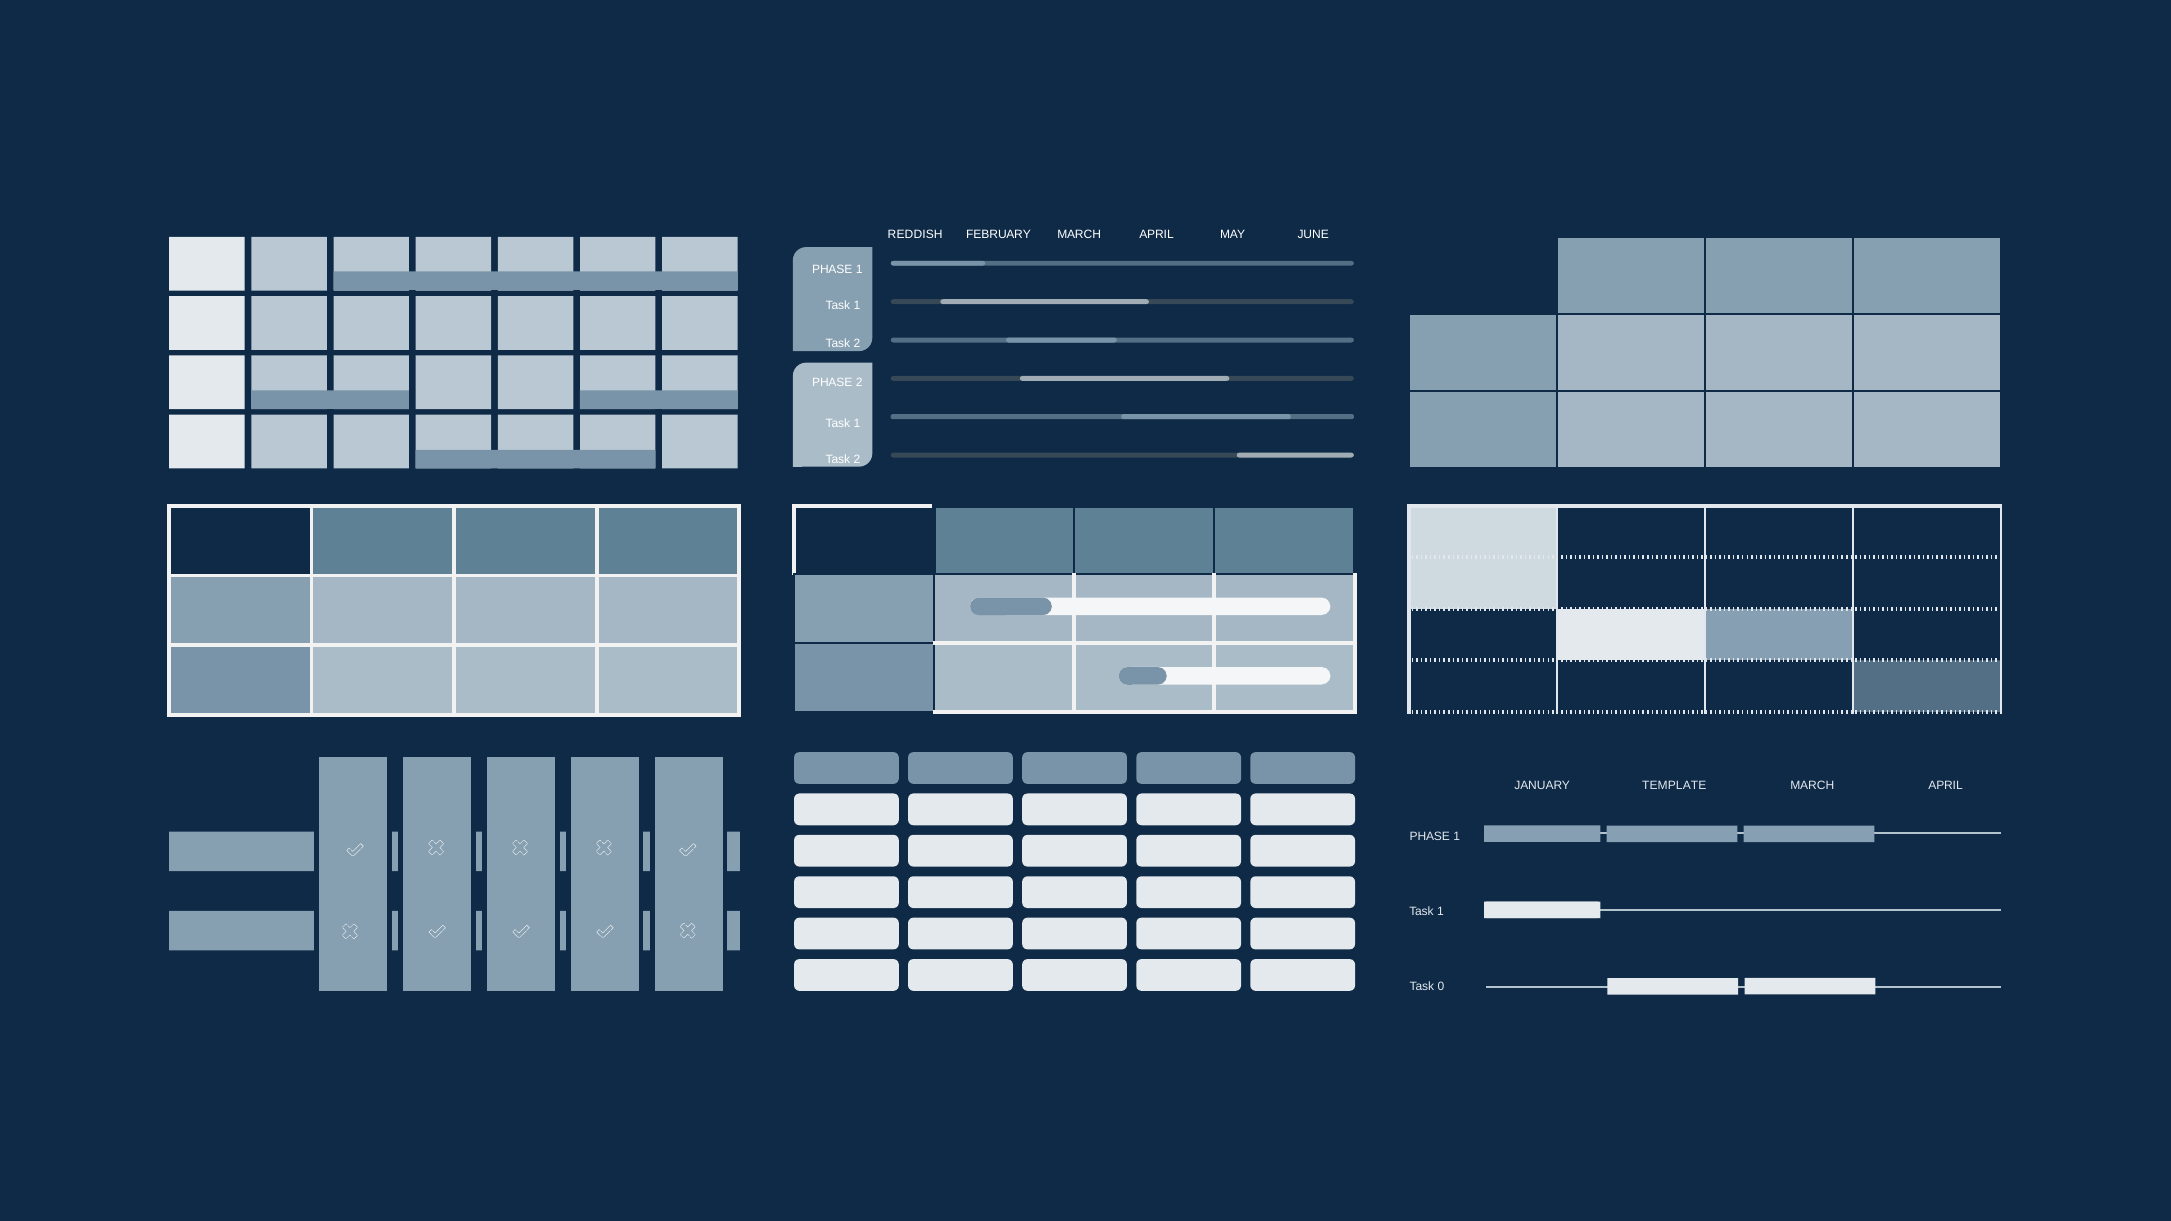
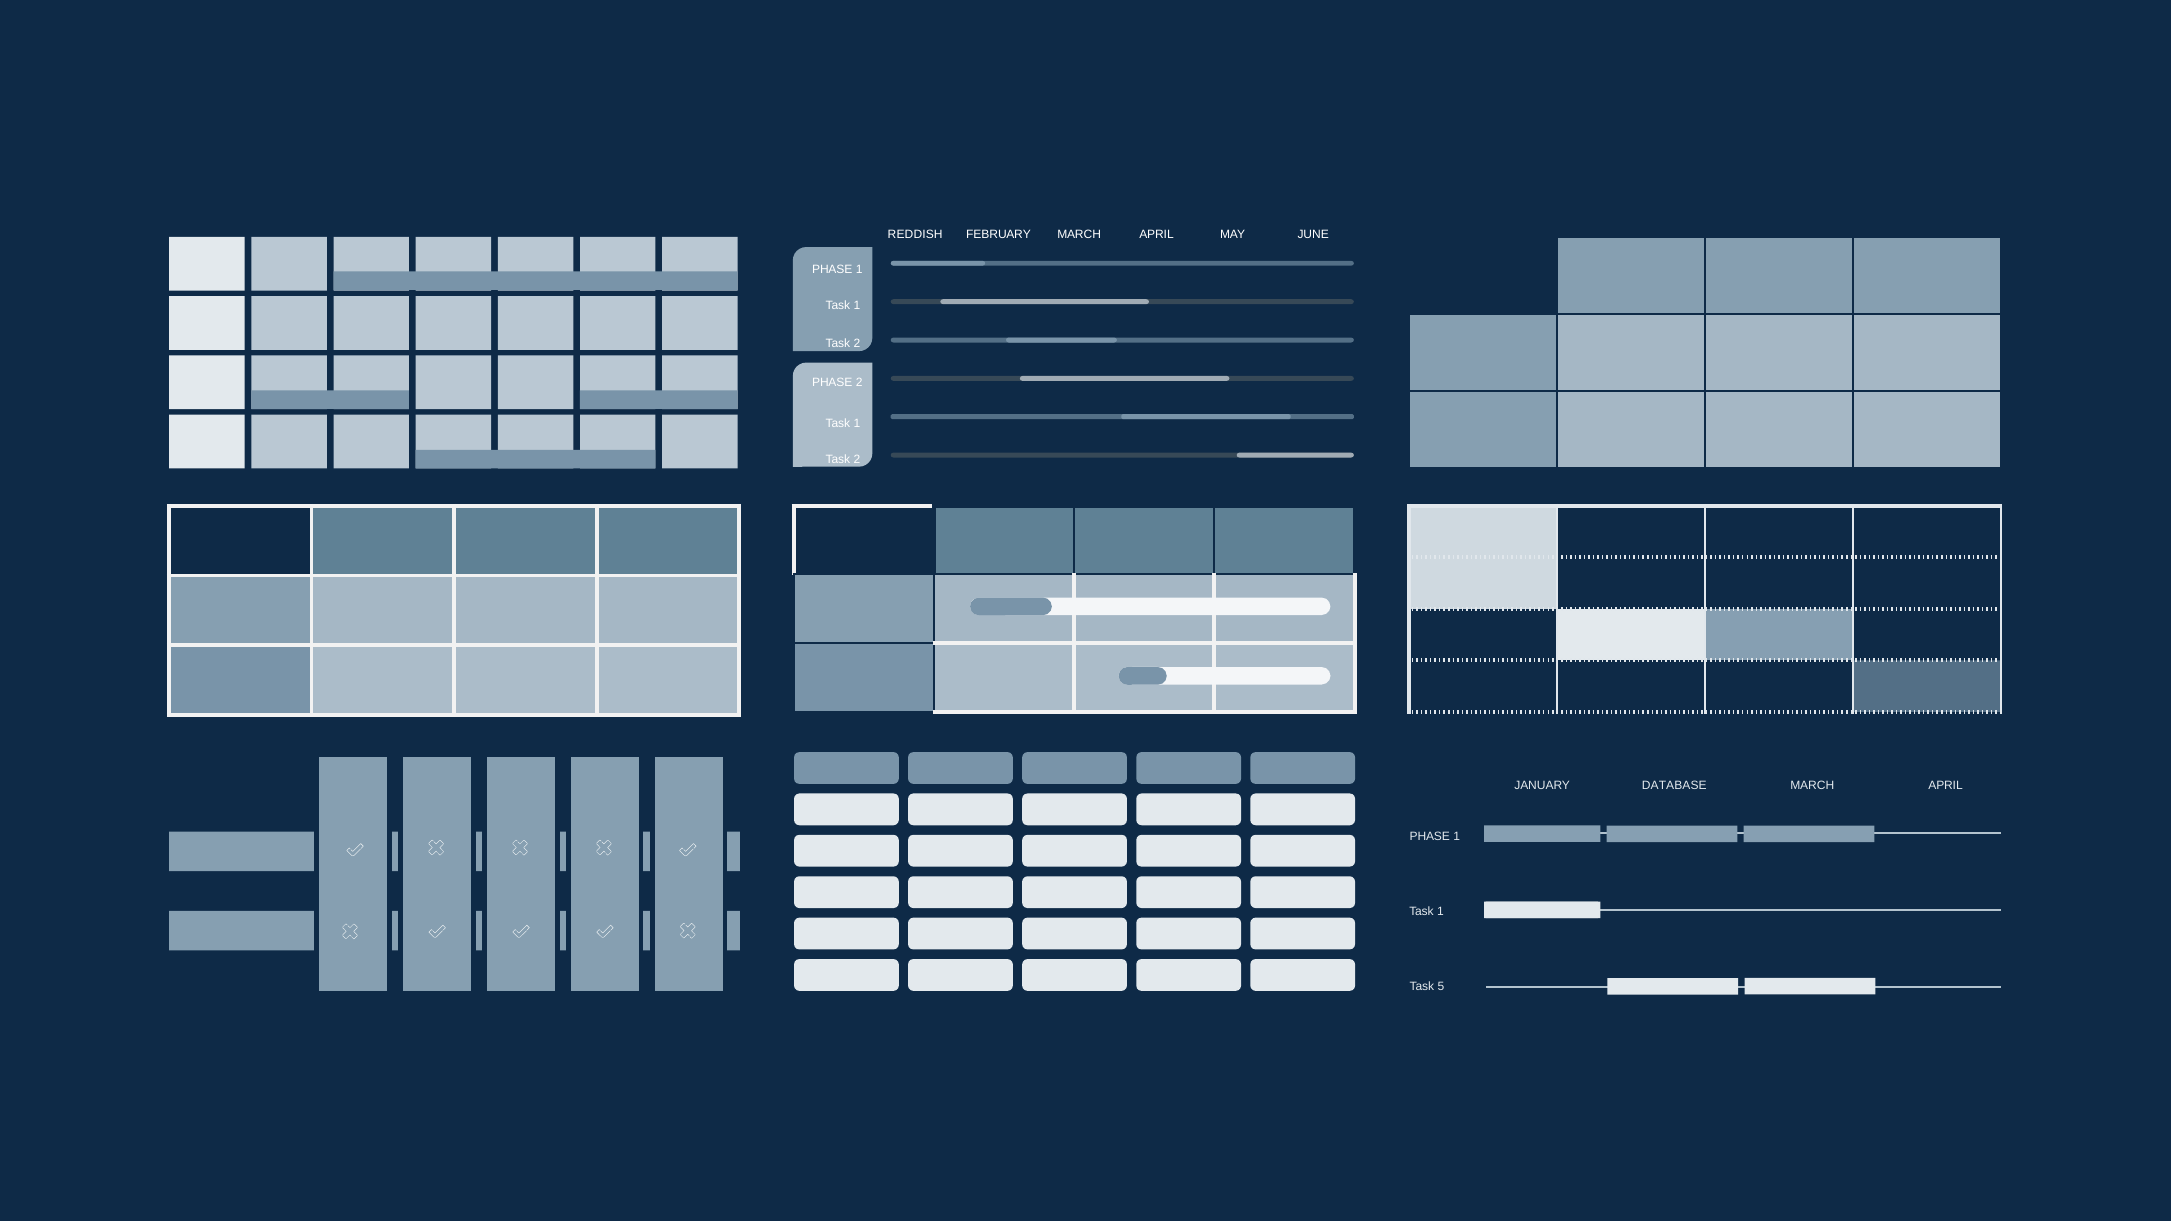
TEMPLATE: TEMPLATE -> DATABASE (1674, 786)
0: 0 -> 5 (1441, 987)
